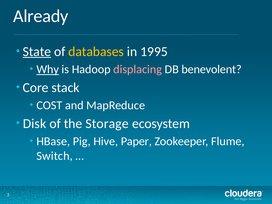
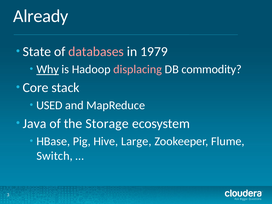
State underline: present -> none (37, 52)
databases colour: yellow -> pink (96, 52)
1995: 1995 -> 1979 (154, 52)
benevolent: benevolent -> commodity (212, 69)
COST: COST -> USED (49, 105)
Disk: Disk -> Java (35, 124)
Paper: Paper -> Large (136, 141)
